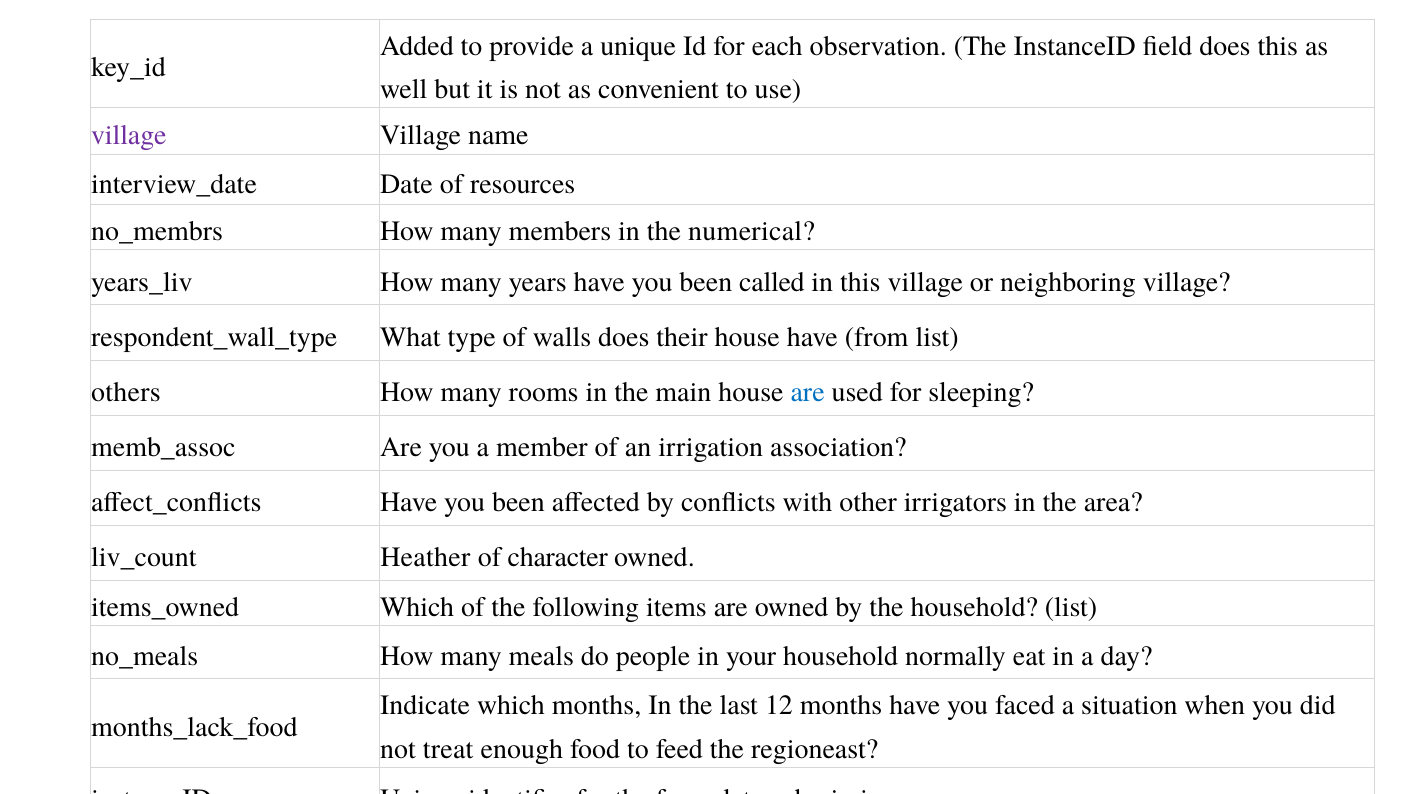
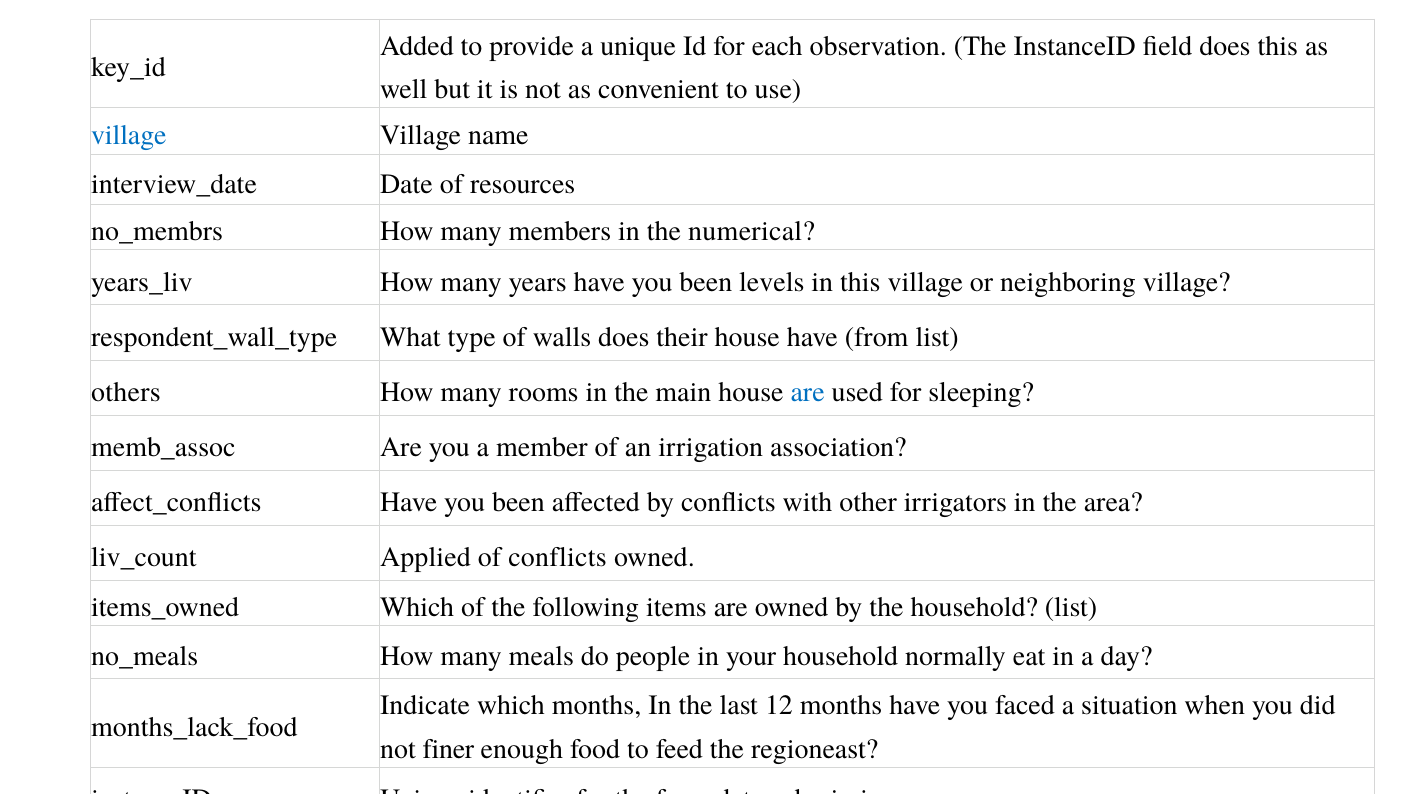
village colour: purple -> blue (129, 135)
called: called -> levels (772, 282)
Heather: Heather -> Applied (425, 558)
of character: character -> conflicts (558, 558)
treat: treat -> finer (448, 749)
